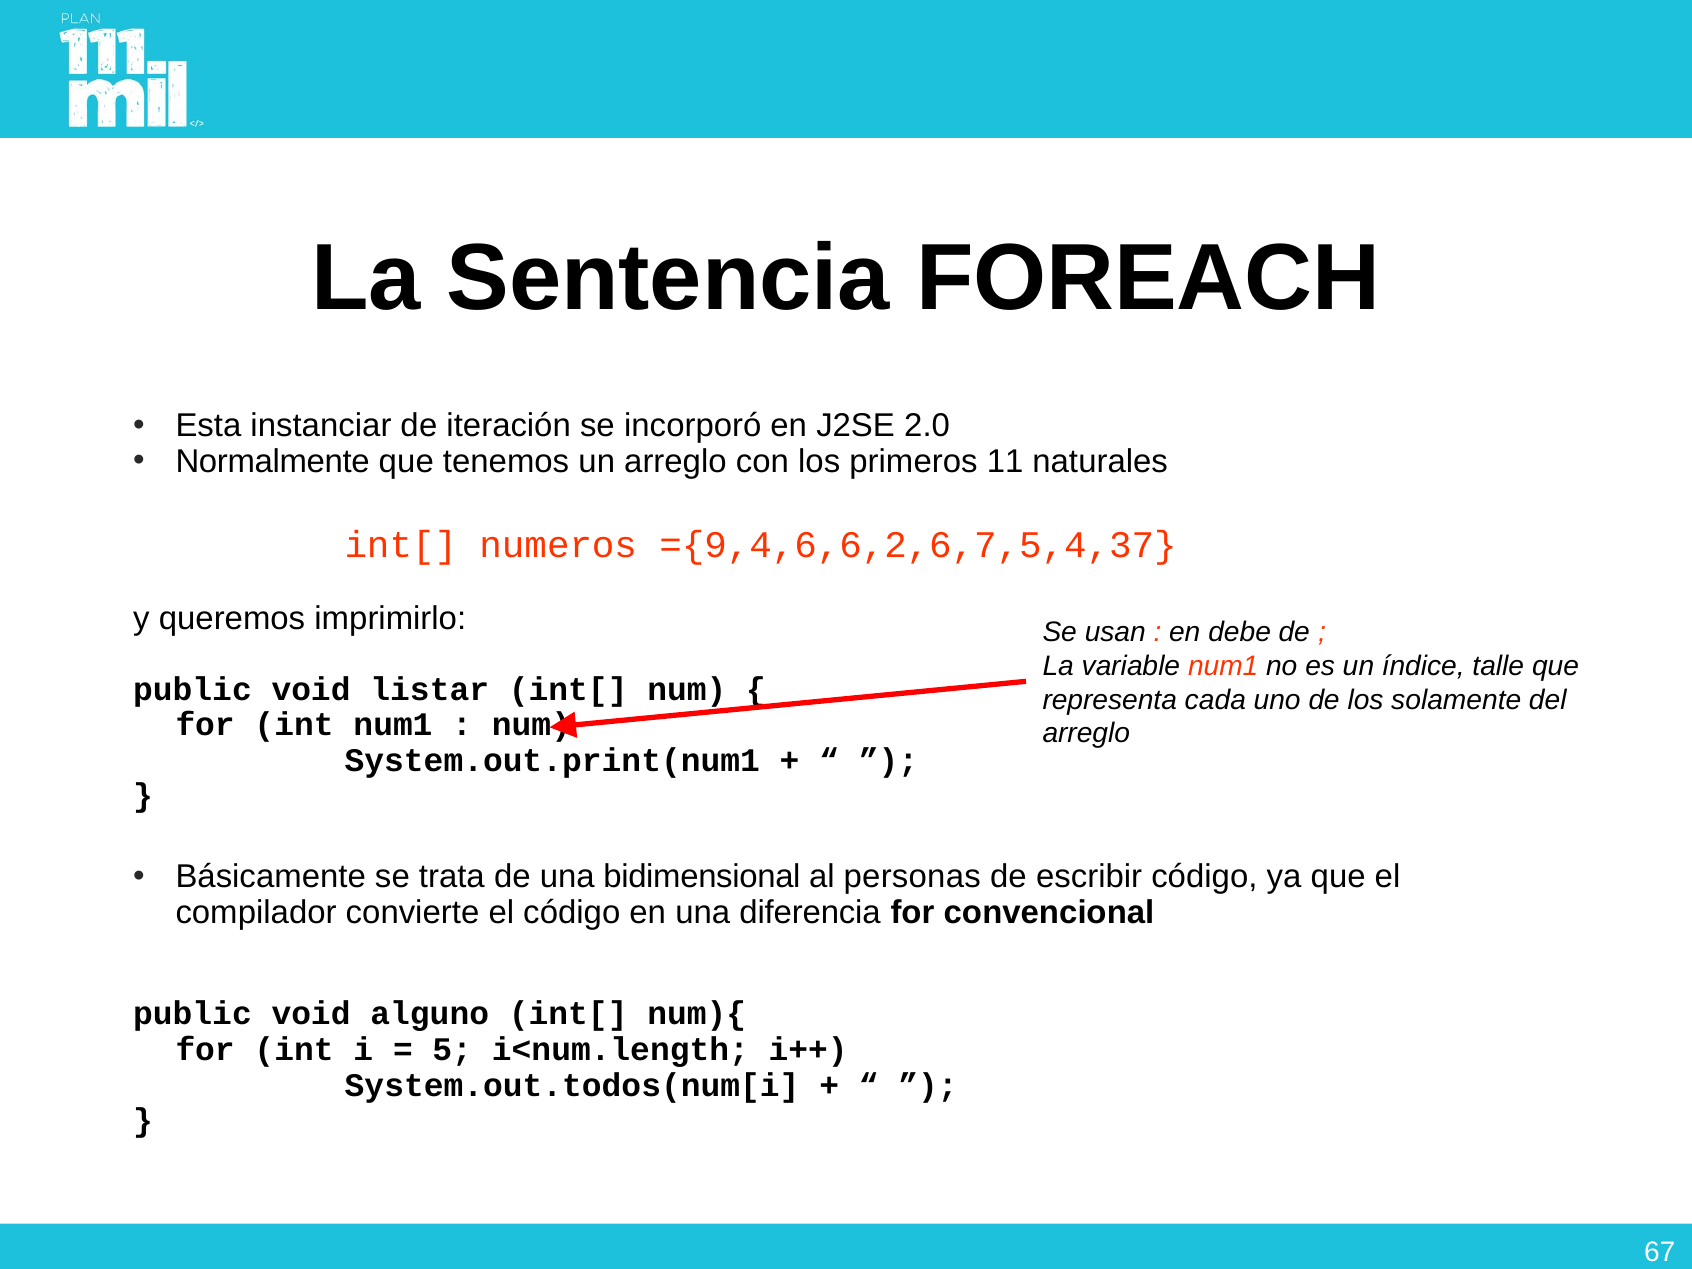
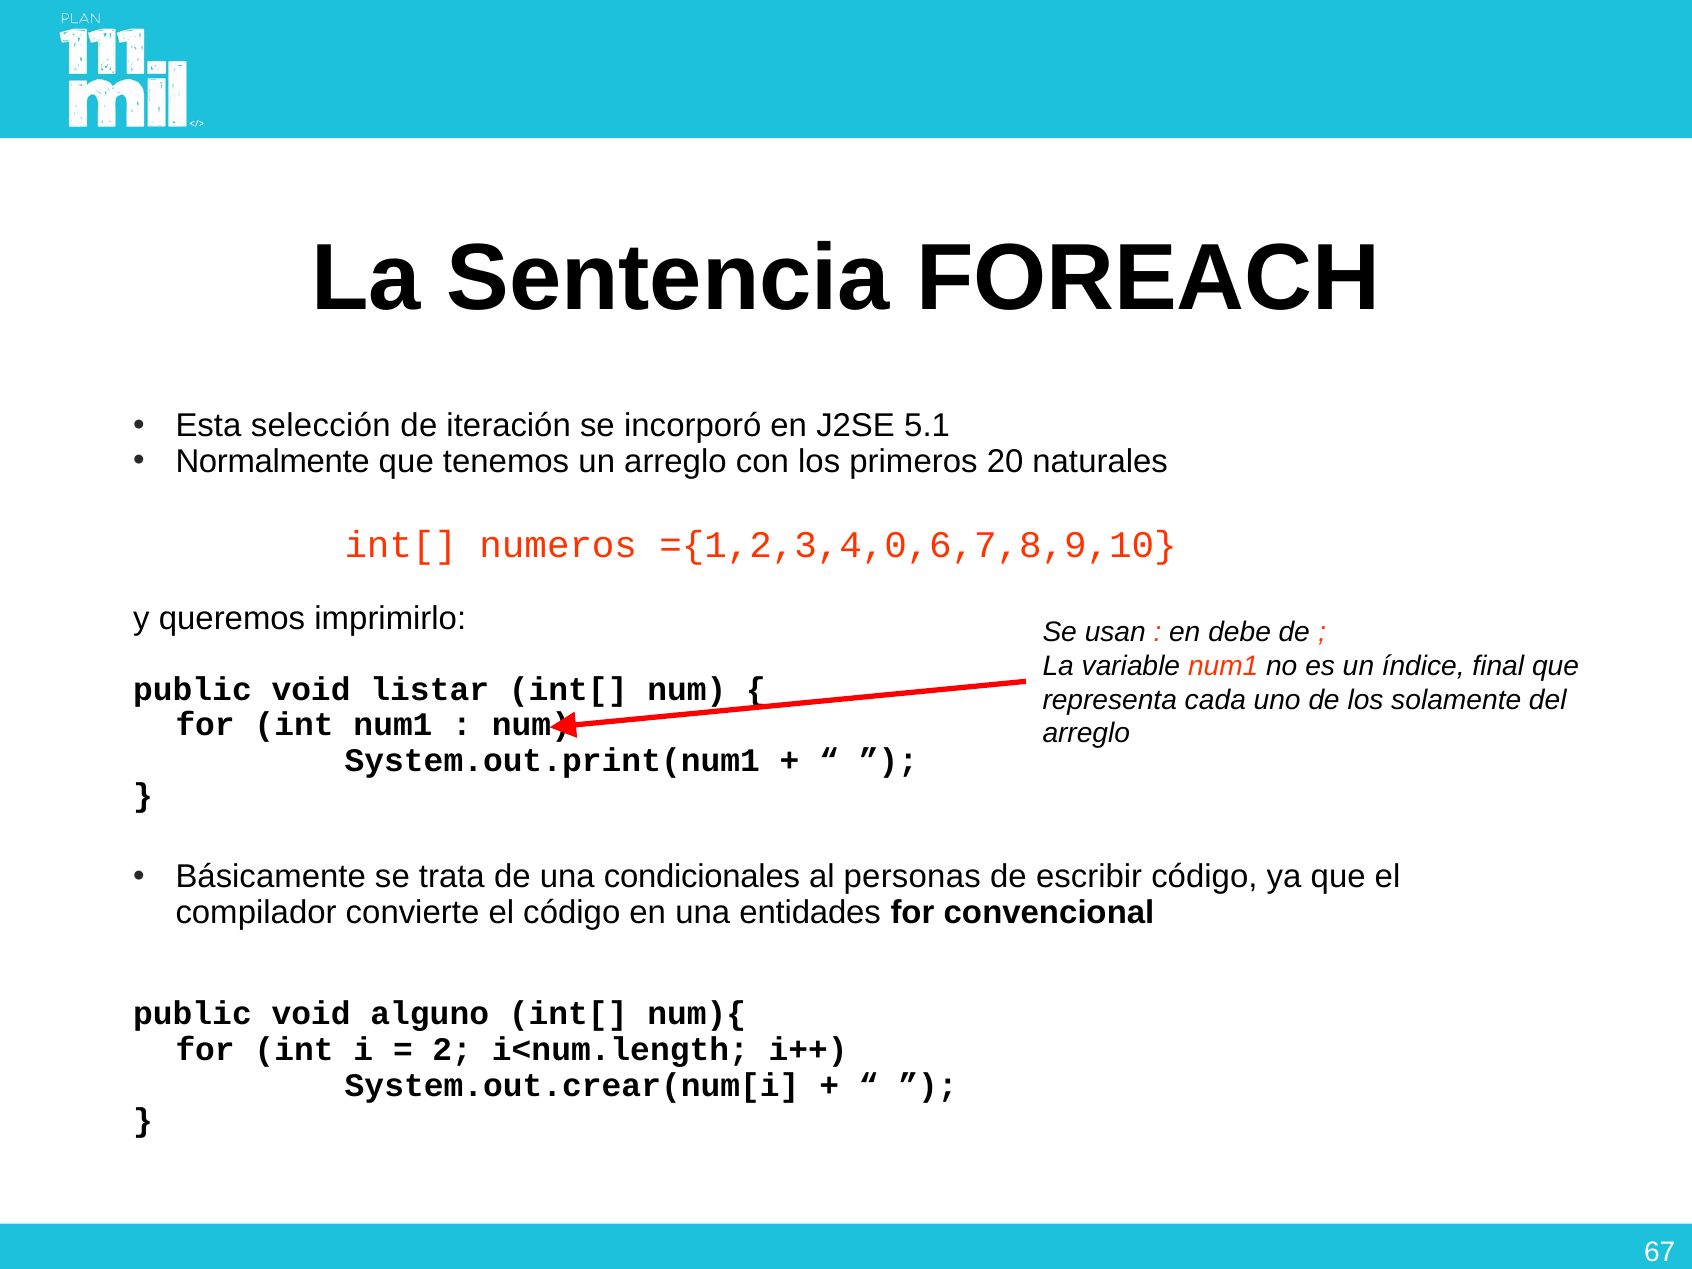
instanciar: instanciar -> selección (321, 426)
2.0: 2.0 -> 5.1 (927, 426)
11: 11 -> 20 (1005, 461)
={9,4,6,6,2,6,7,5,4,37: ={9,4,6,6,2,6,7,5,4,37 -> ={1,2,3,4,0,6,7,8,9,10 (918, 545)
talle: talle -> final (1498, 666)
bidimensional: bidimensional -> condicionales (702, 877)
diferencia: diferencia -> entidades (810, 913)
5: 5 -> 2 (452, 1050)
System.out.todos(num[i: System.out.todos(num[i -> System.out.crear(num[i (572, 1085)
